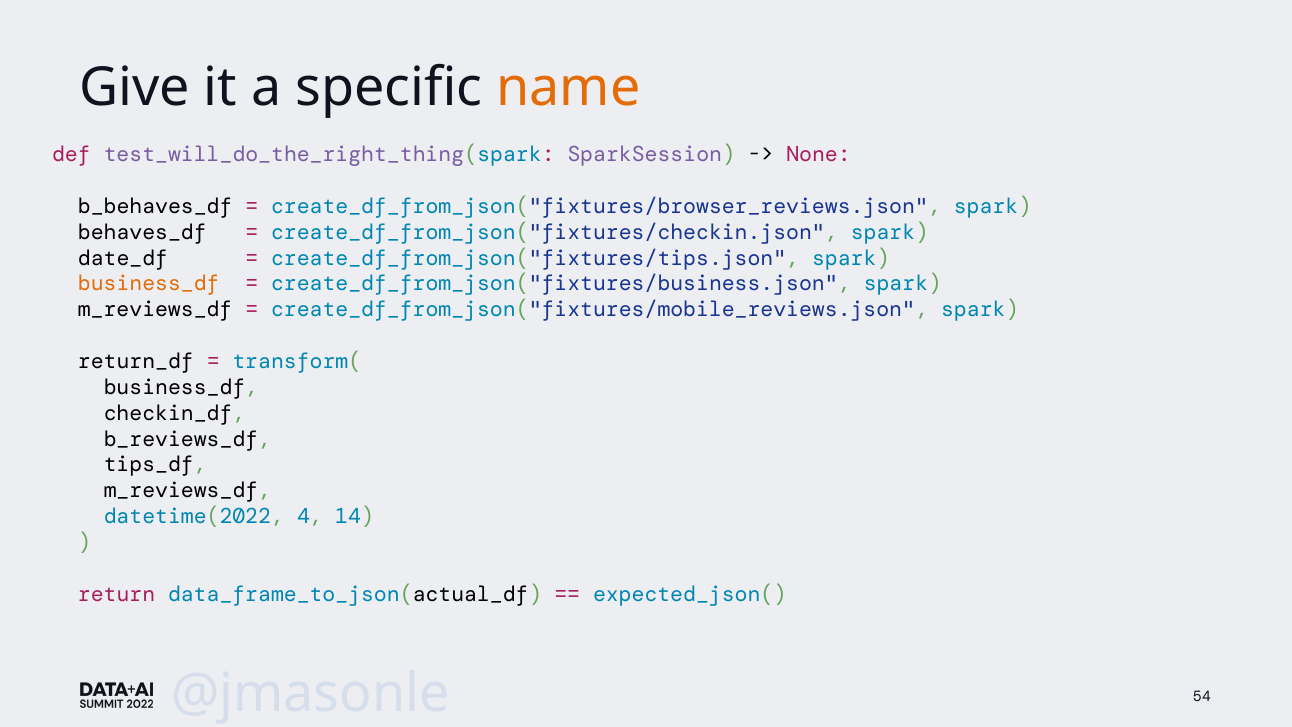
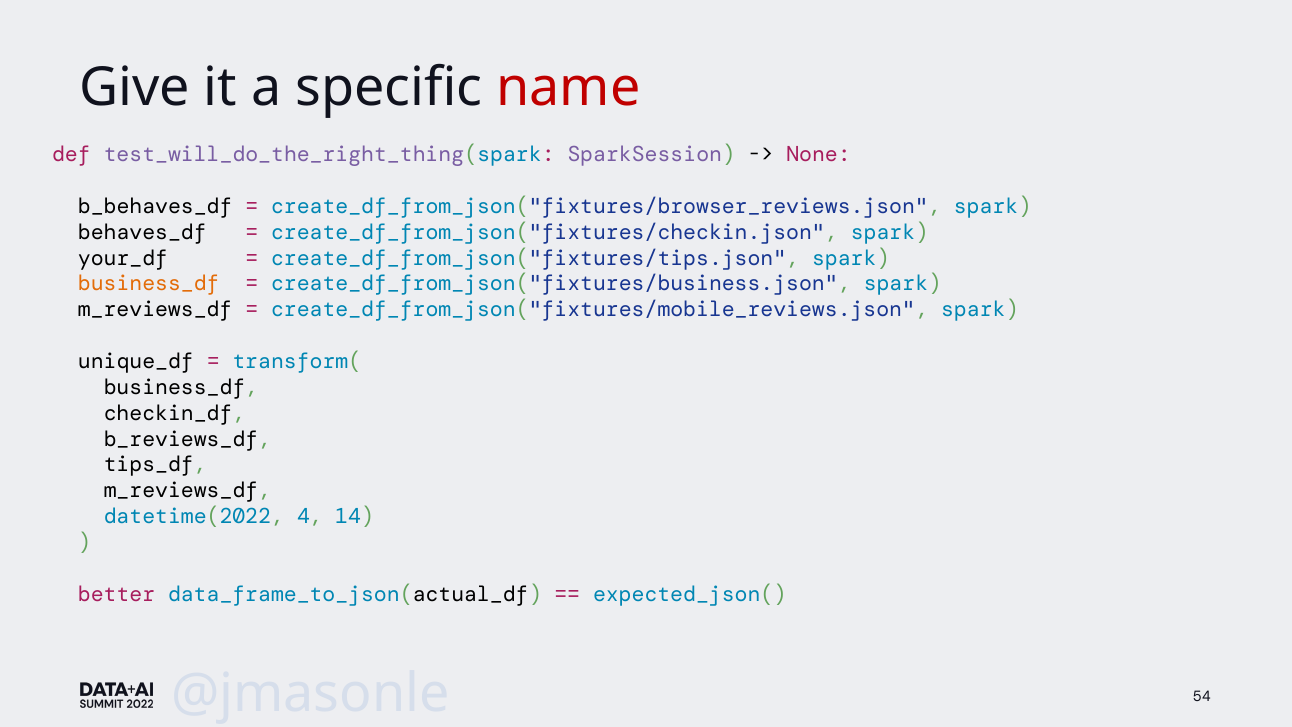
name colour: orange -> red (568, 87)
date_df: date_df -> your_df (123, 258)
return_df: return_df -> unique_df (136, 361)
return: return -> better (117, 594)
